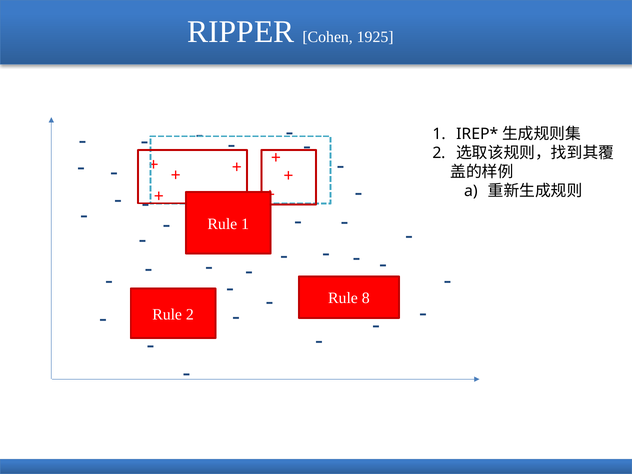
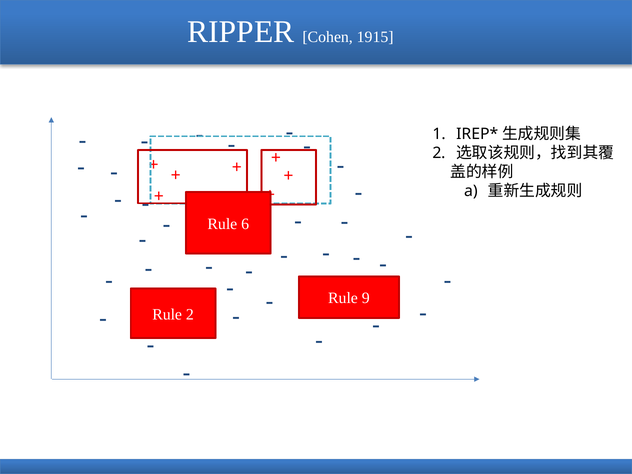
1925: 1925 -> 1915 (375, 37)
1: 1 -> 6 (245, 224)
8: 8 -> 9 (366, 298)
